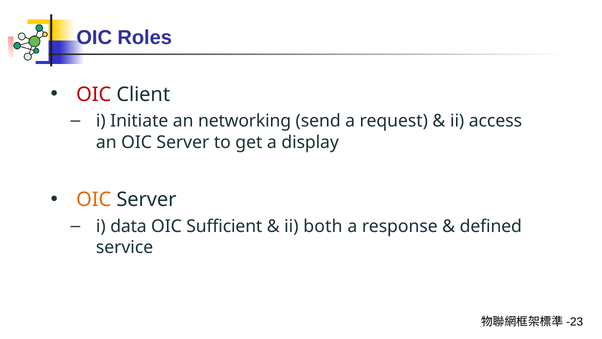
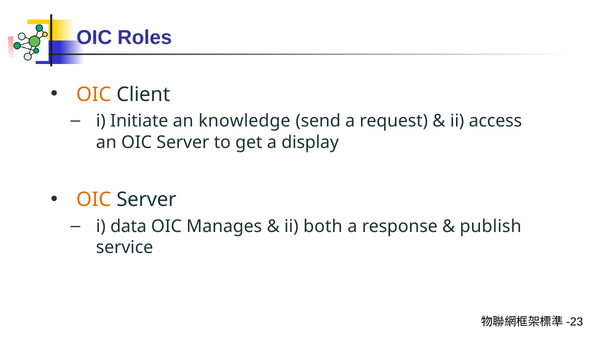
OIC colour: red -> orange (94, 94)
networking: networking -> knowledge (244, 121)
Sufficient: Sufficient -> Manages (224, 226)
defined: defined -> publish (491, 226)
